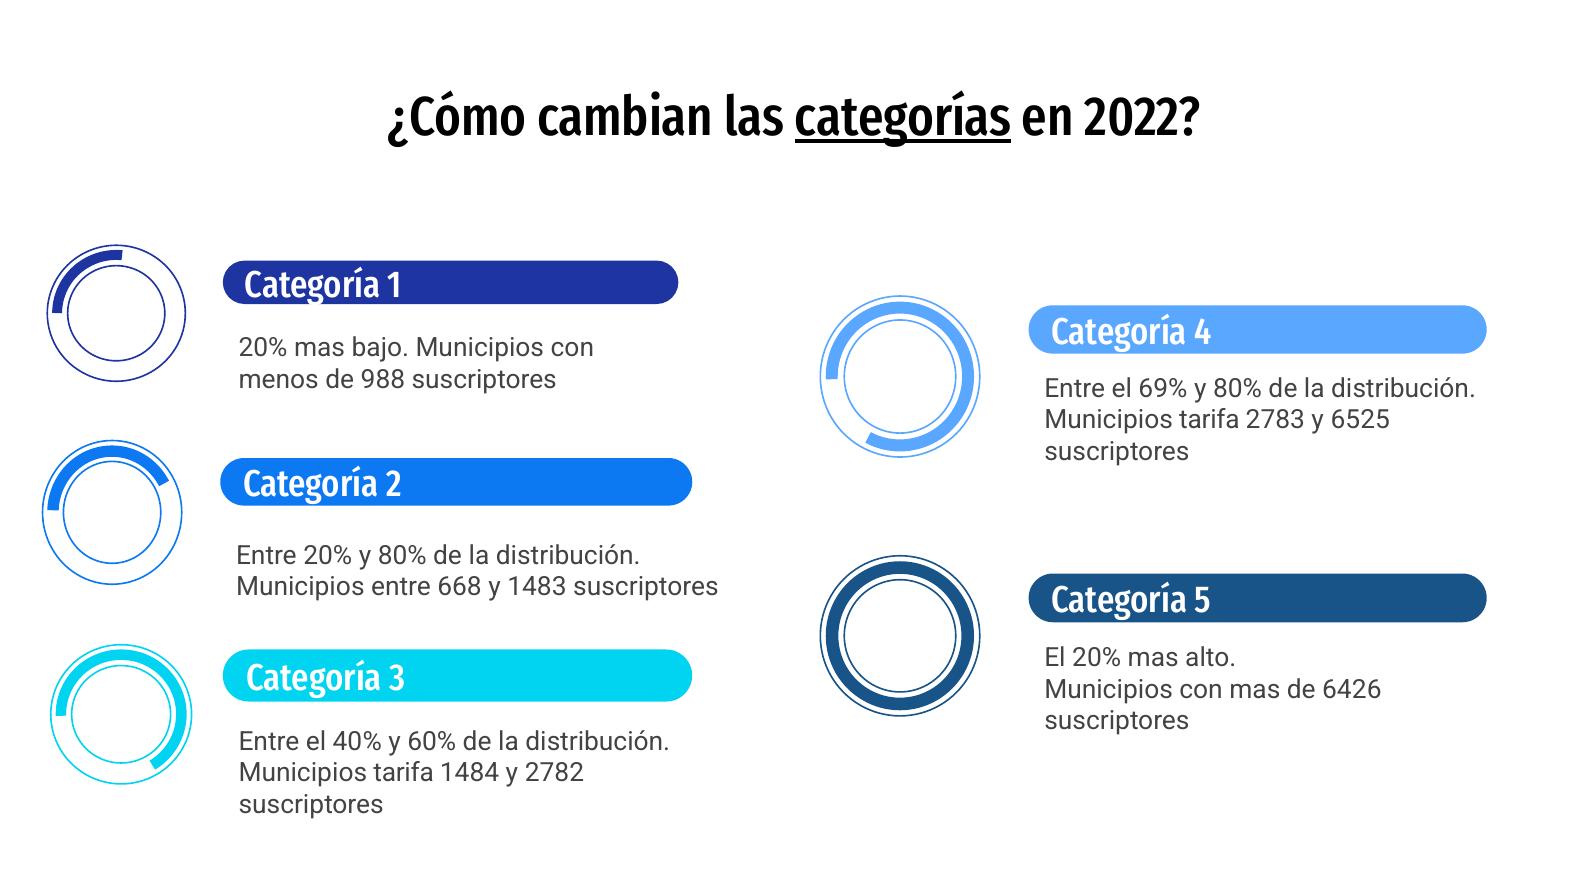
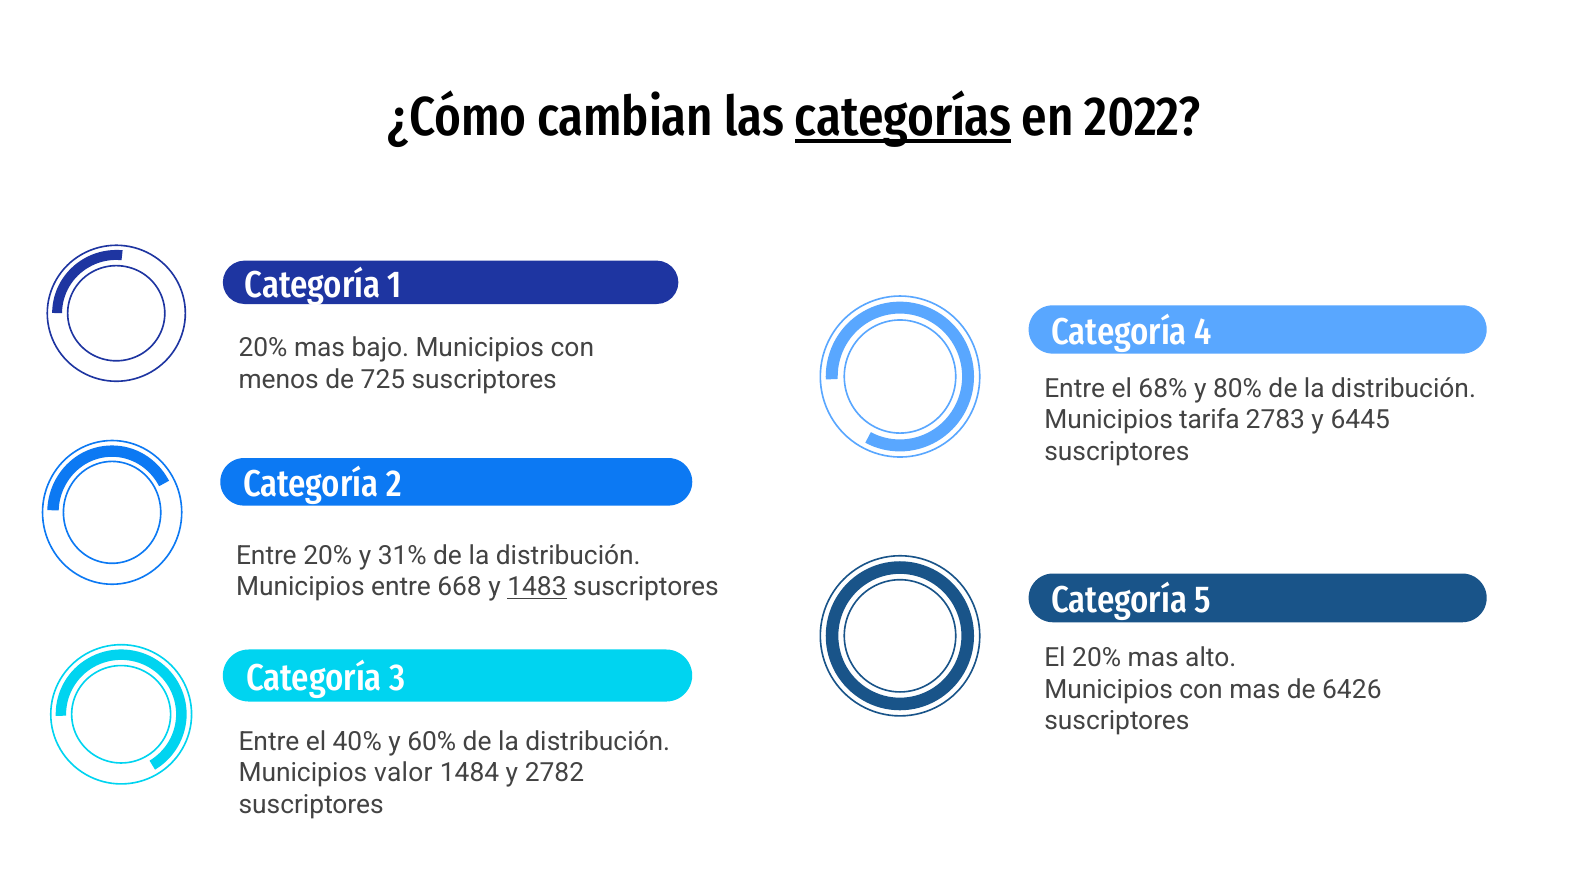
988: 988 -> 725 (383, 380)
69%: 69% -> 68% (1163, 388)
6525: 6525 -> 6445 (1360, 420)
20% y 80%: 80% -> 31% (402, 555)
1483 underline: none -> present (537, 587)
tarifa: tarifa -> valor (403, 773)
